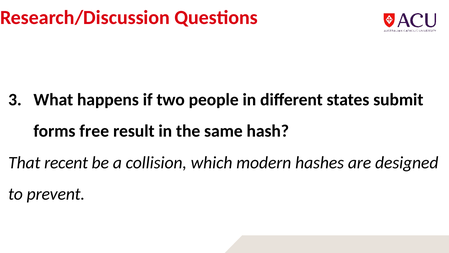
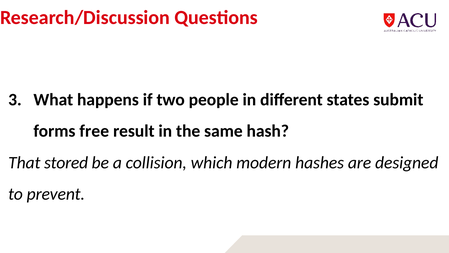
recent: recent -> stored (66, 162)
